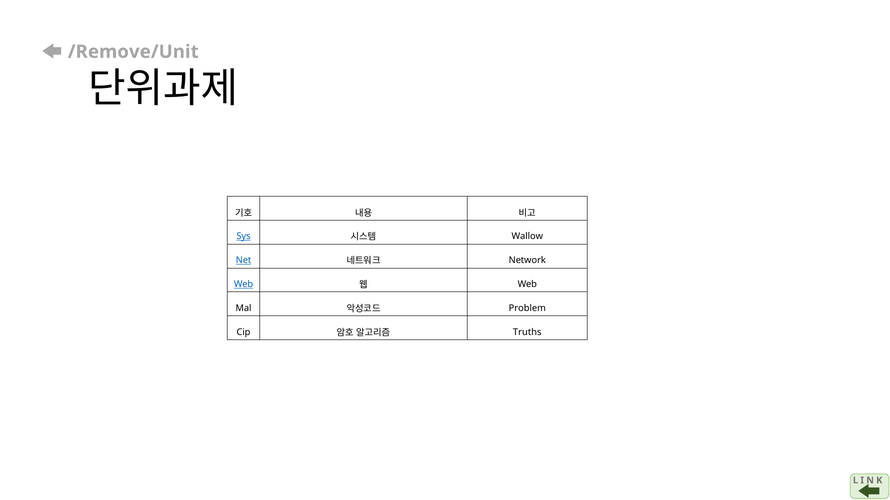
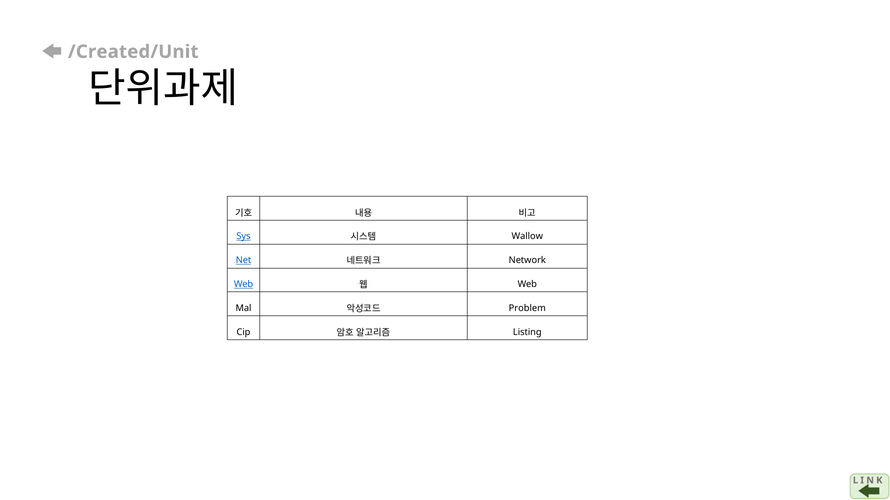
/Remove/Unit: /Remove/Unit -> /Created/Unit (133, 52)
Truths: Truths -> Listing (527, 332)
